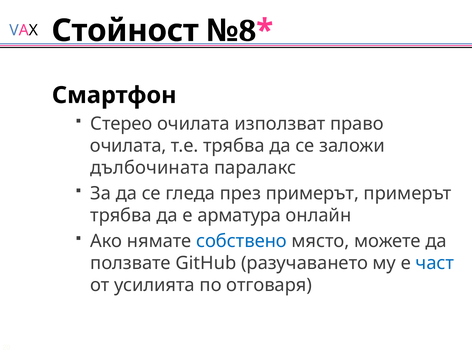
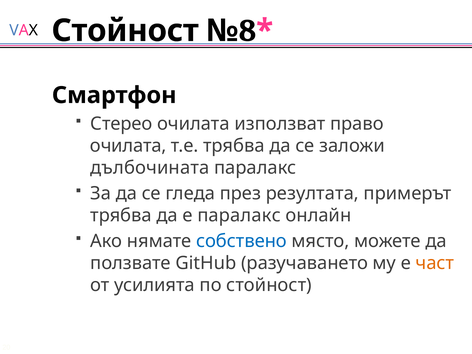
през примерът: примерът -> резултата (312, 193)
е арматура: арматура -> паралакс (239, 215)
част colour: blue -> orange (435, 263)
по отговаря: отговаря -> стойност (269, 285)
